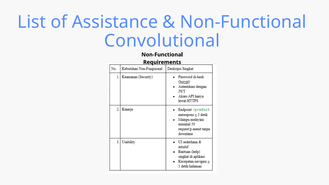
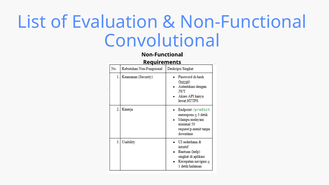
Assistance: Assistance -> Evaluation (115, 22)
